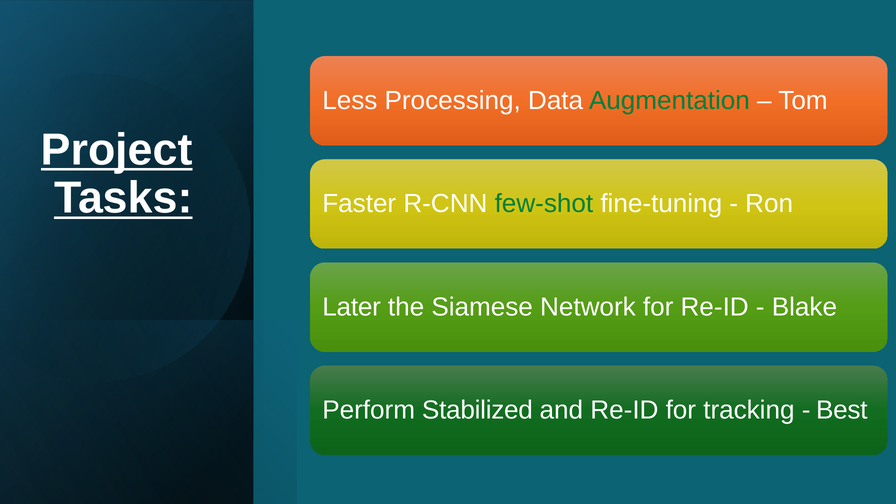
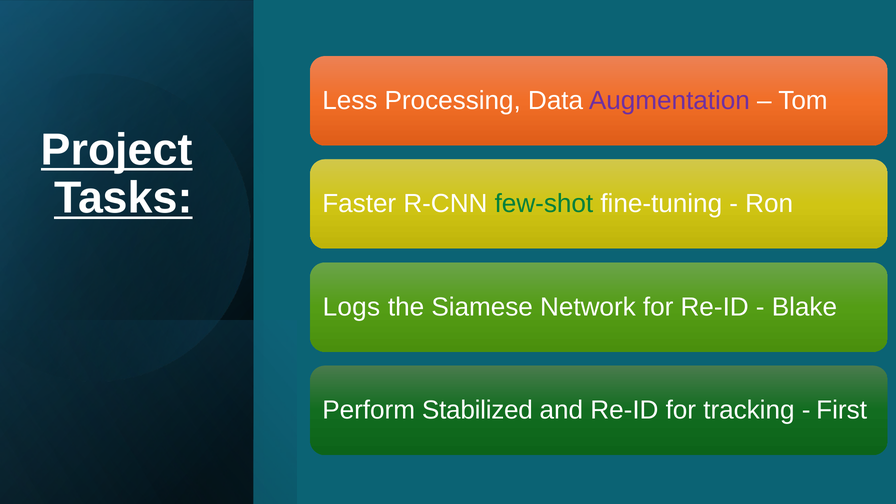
Augmentation colour: green -> purple (669, 101)
Later: Later -> Logs (351, 307)
Best: Best -> First (842, 410)
